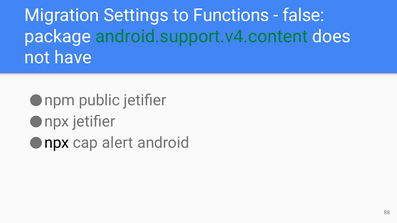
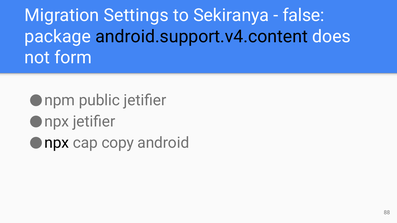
Functions: Functions -> Sekiranya (231, 15)
android.support.v4.content colour: green -> black (202, 37)
have: have -> form (73, 58)
alert: alert -> copy (118, 143)
